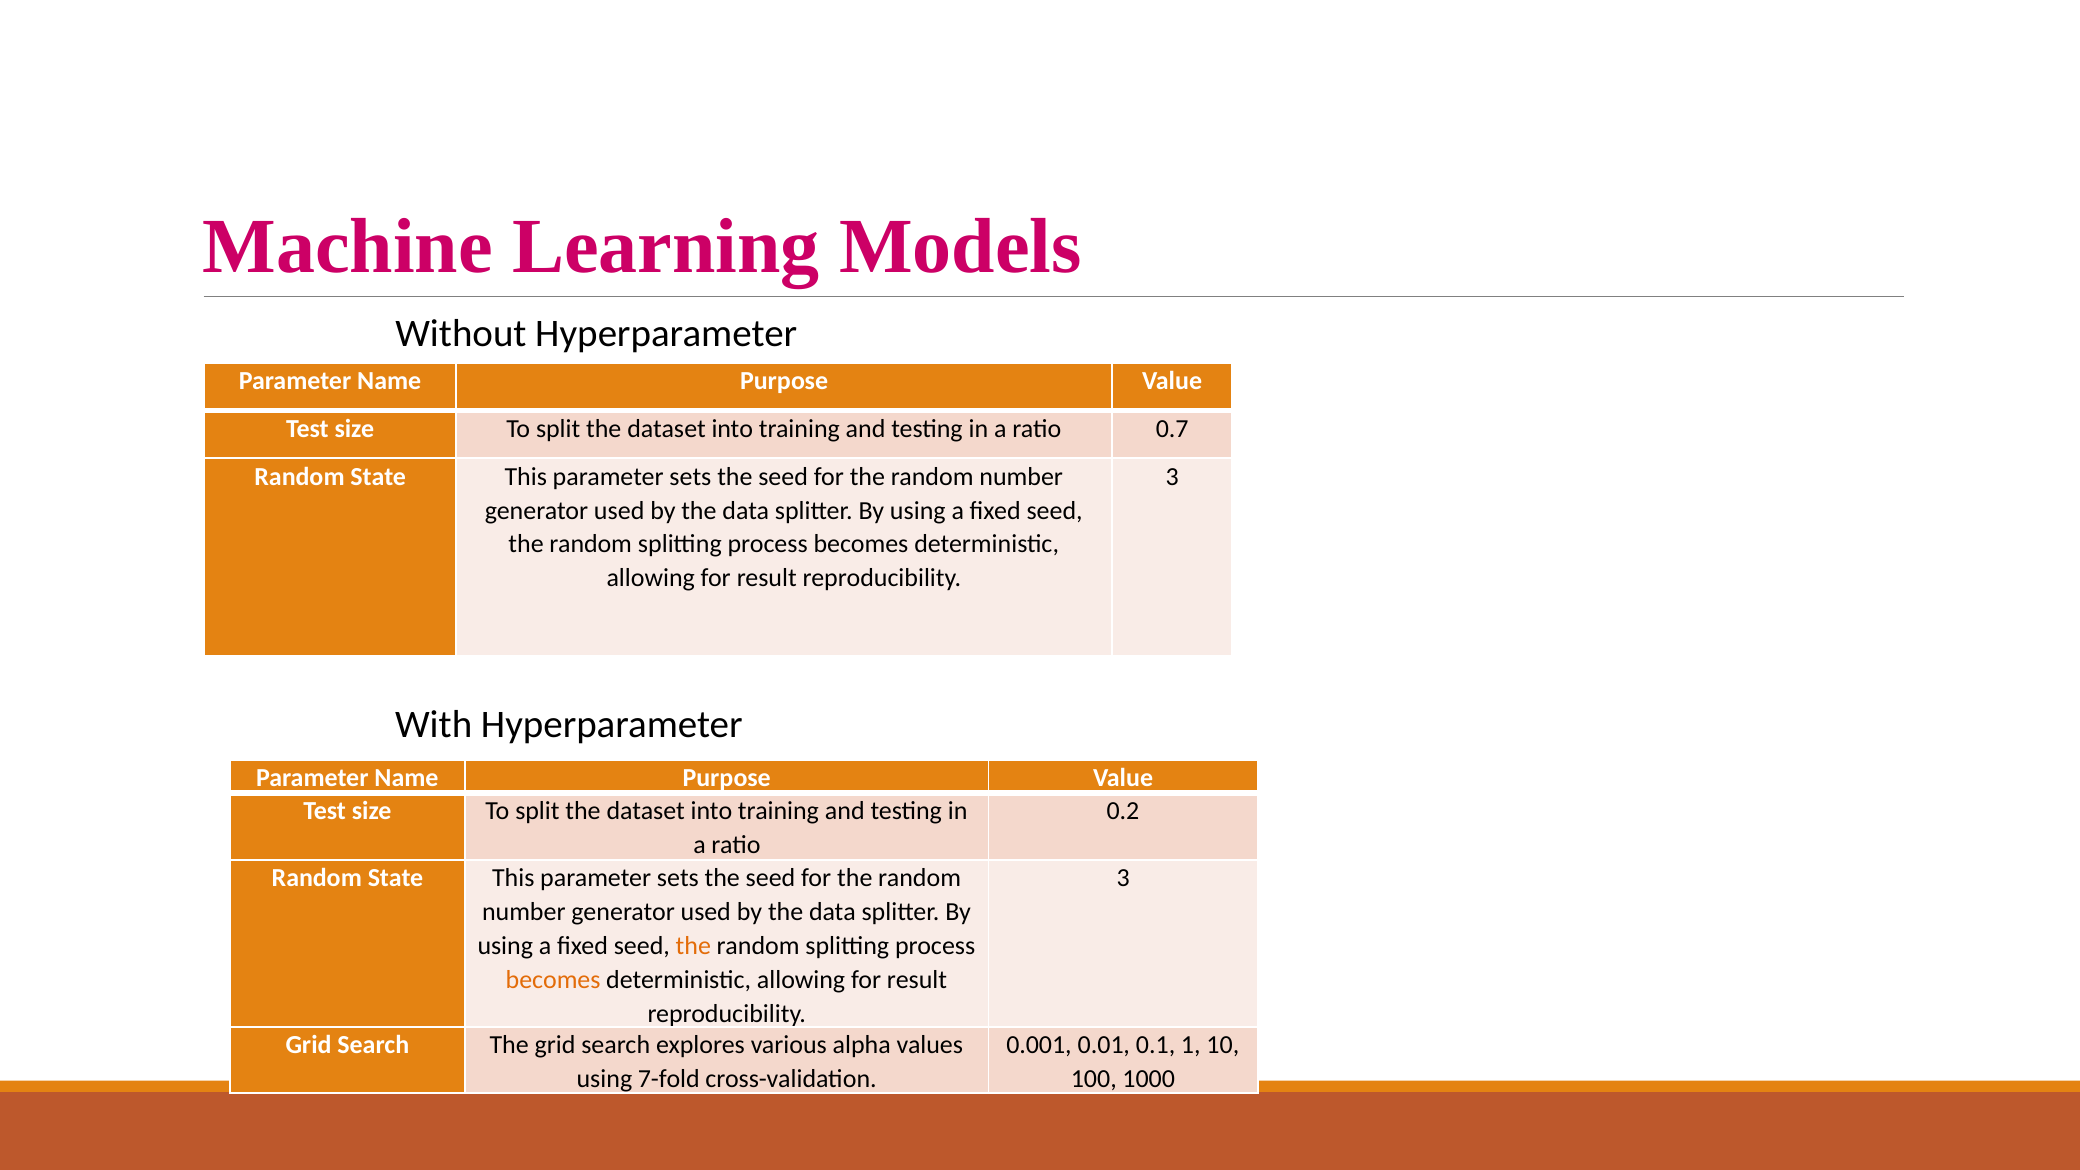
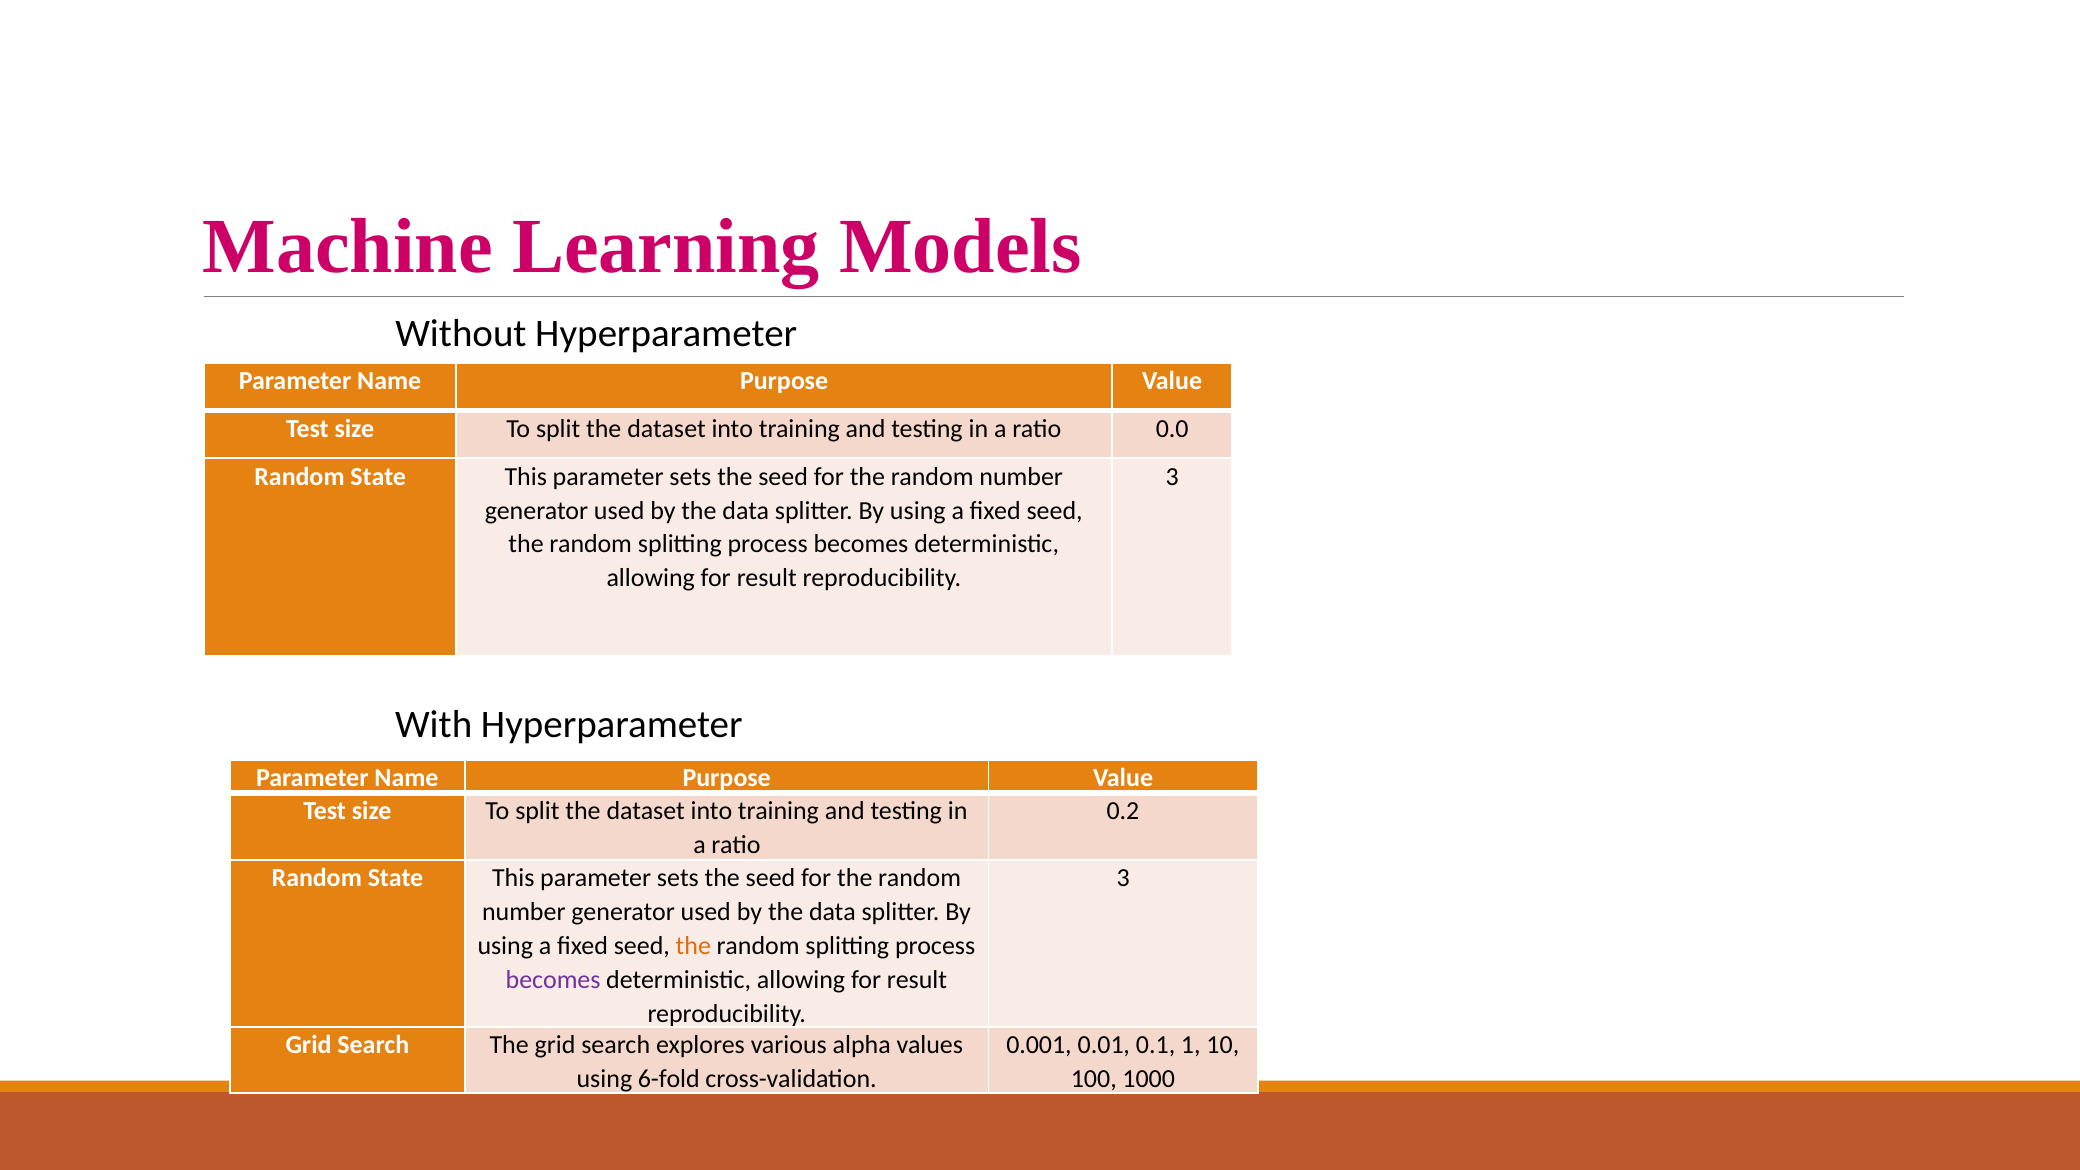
0.7: 0.7 -> 0.0 (1172, 429)
becomes colour: orange -> purple (553, 980)
7-fold: 7-fold -> 6-fold (669, 1079)
